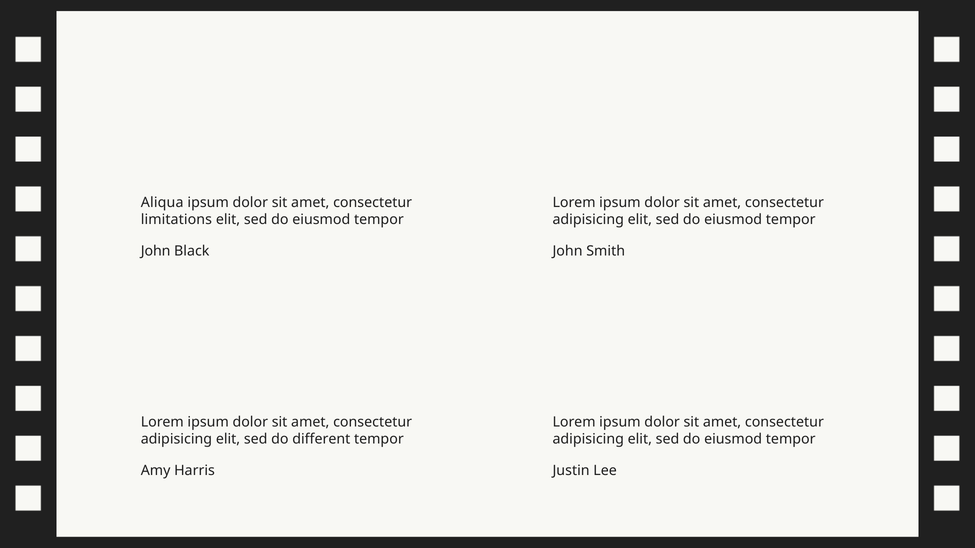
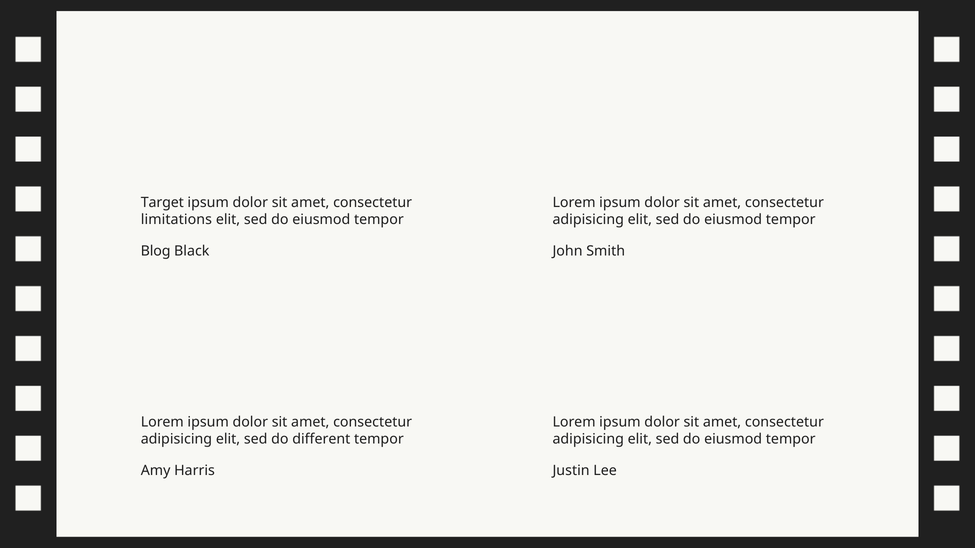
Aliqua: Aliqua -> Target (162, 203)
John: John -> Blog (156, 251)
